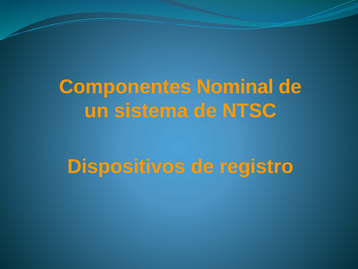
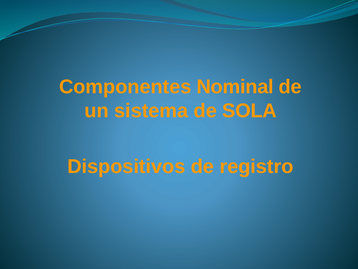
NTSC: NTSC -> SOLA (250, 111)
